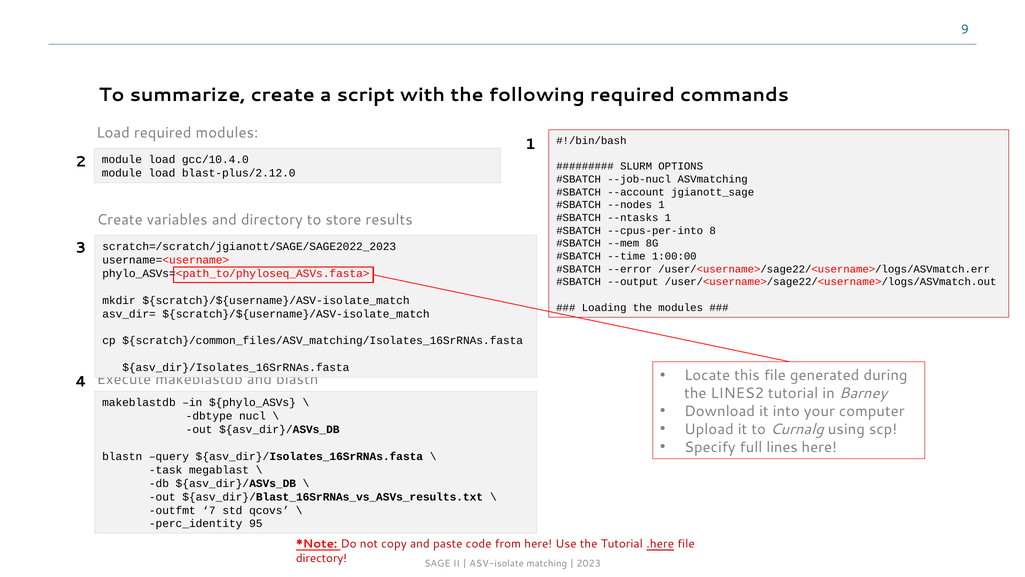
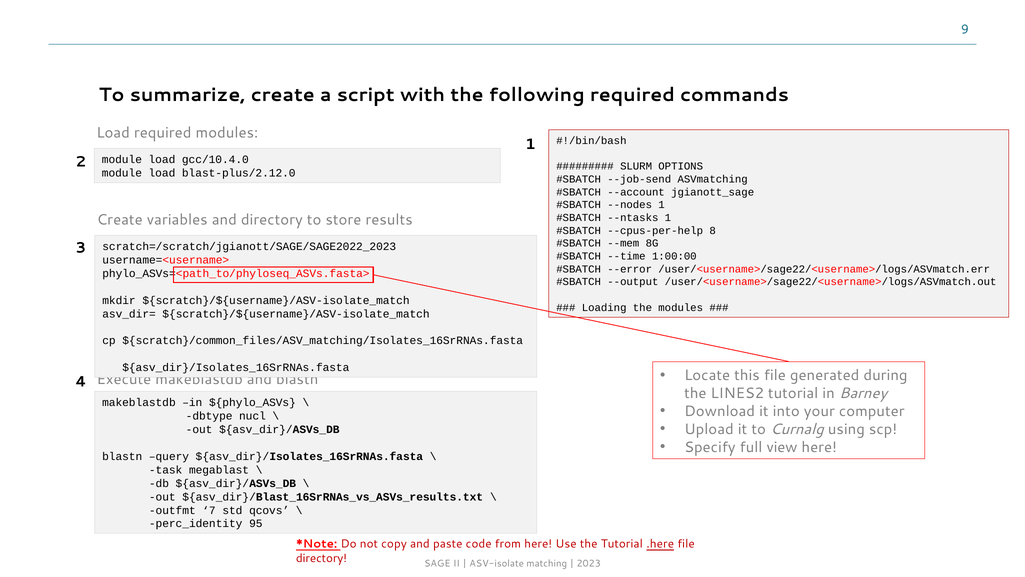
--job-nucl: --job-nucl -> --job-send (639, 179)
--cpus-per-into: --cpus-per-into -> --cpus-per-help (655, 230)
lines: lines -> view (782, 447)
